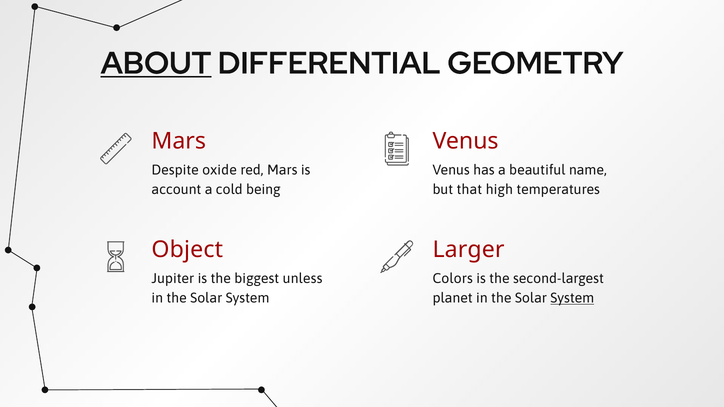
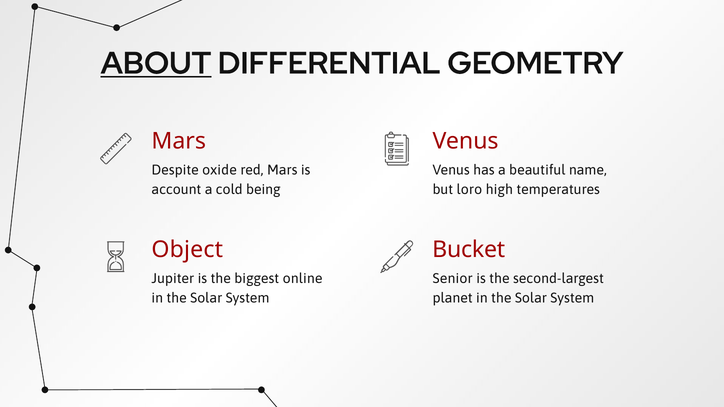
that: that -> loro (469, 190)
Larger: Larger -> Bucket (469, 250)
unless: unless -> online (303, 279)
Colors: Colors -> Senior (453, 279)
System underline: present -> none (572, 298)
